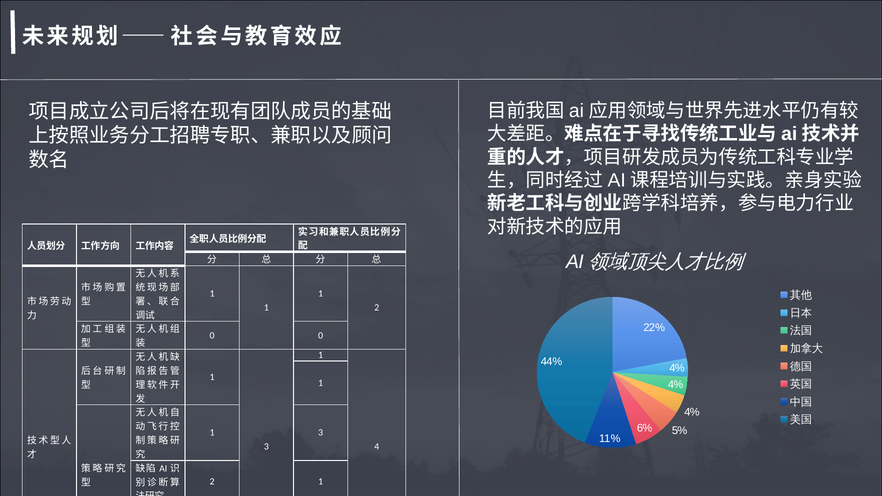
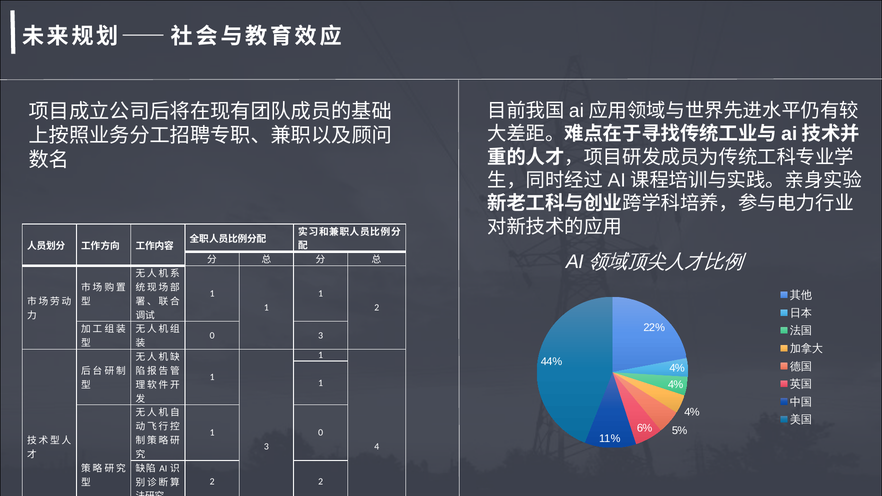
0 0: 0 -> 3 (321, 335)
3: 3 -> 0 (321, 433)
2 1: 1 -> 2 (321, 482)
